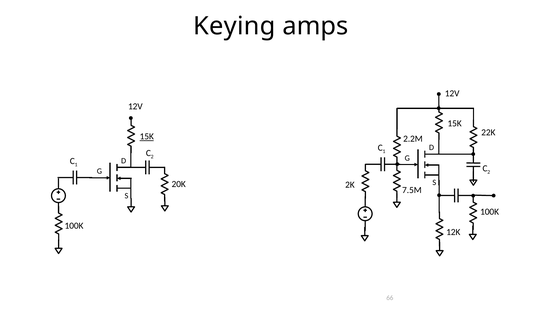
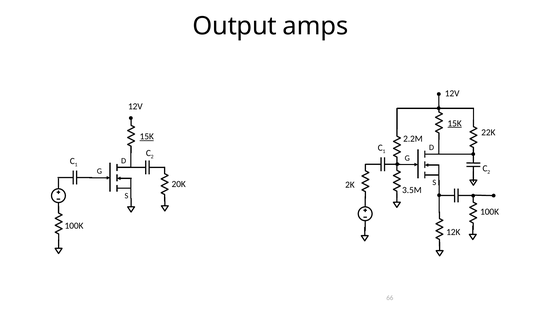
Keying: Keying -> Output (235, 26)
15K underline: none -> present (455, 123)
7.5M: 7.5M -> 3.5M (412, 190)
